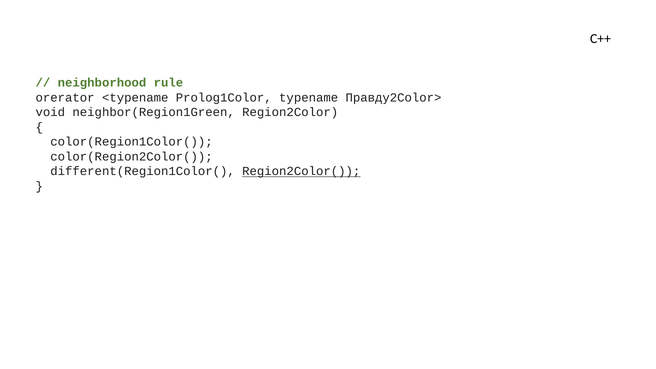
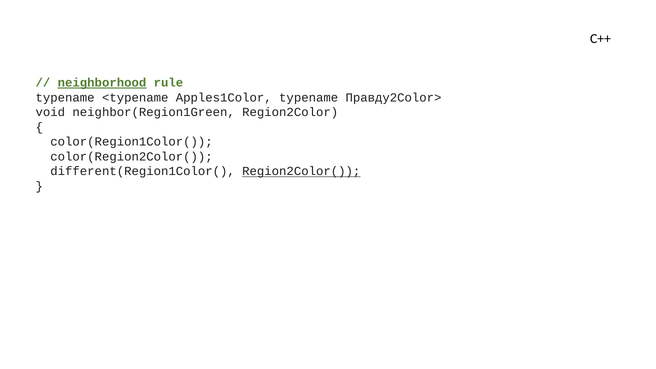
neighborhood underline: none -> present (102, 83)
orerator: orerator -> typename (65, 98)
Prolog1Color: Prolog1Color -> Apples1Color (224, 98)
